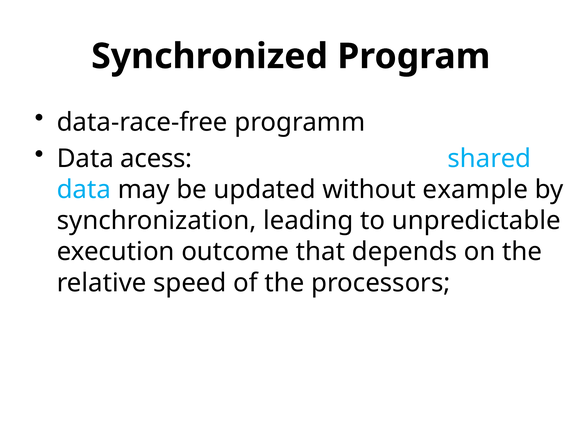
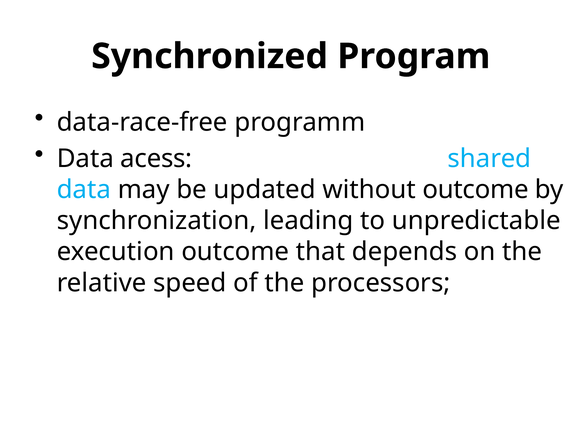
without example: example -> outcome (476, 189)
